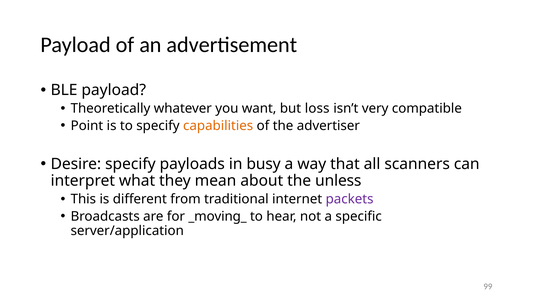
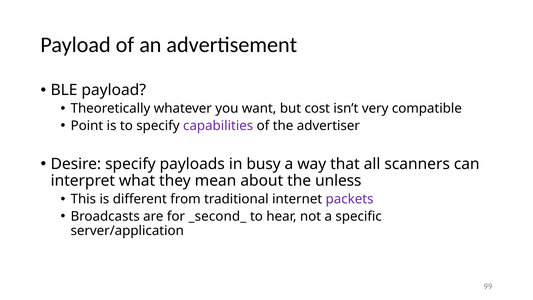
loss: loss -> cost (317, 108)
capabilities colour: orange -> purple (218, 126)
_moving_: _moving_ -> _second_ (217, 216)
